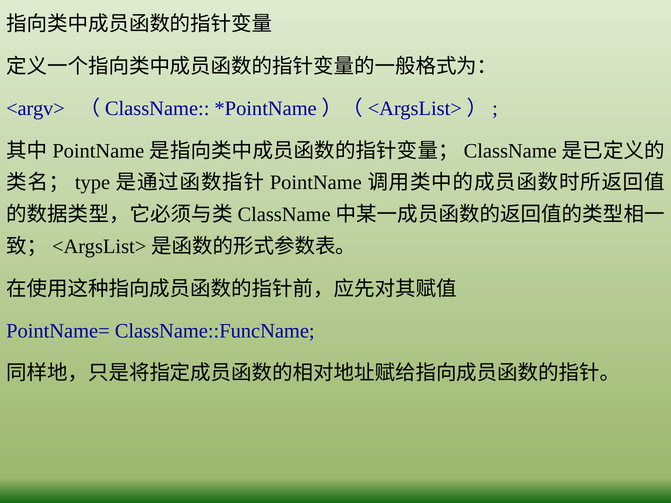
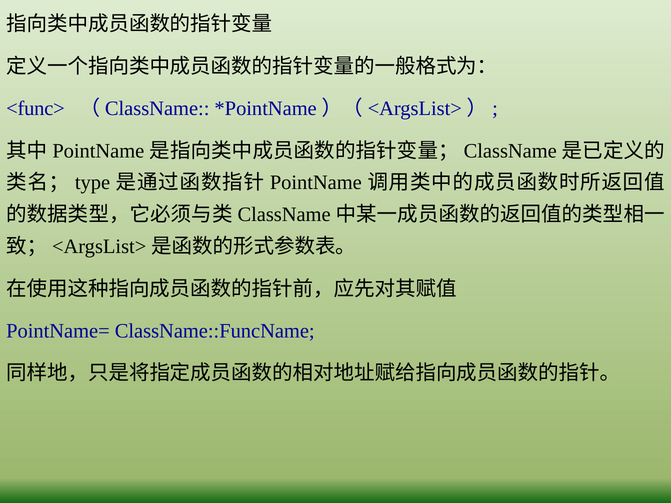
<argv>: <argv> -> <func> (35, 109)
